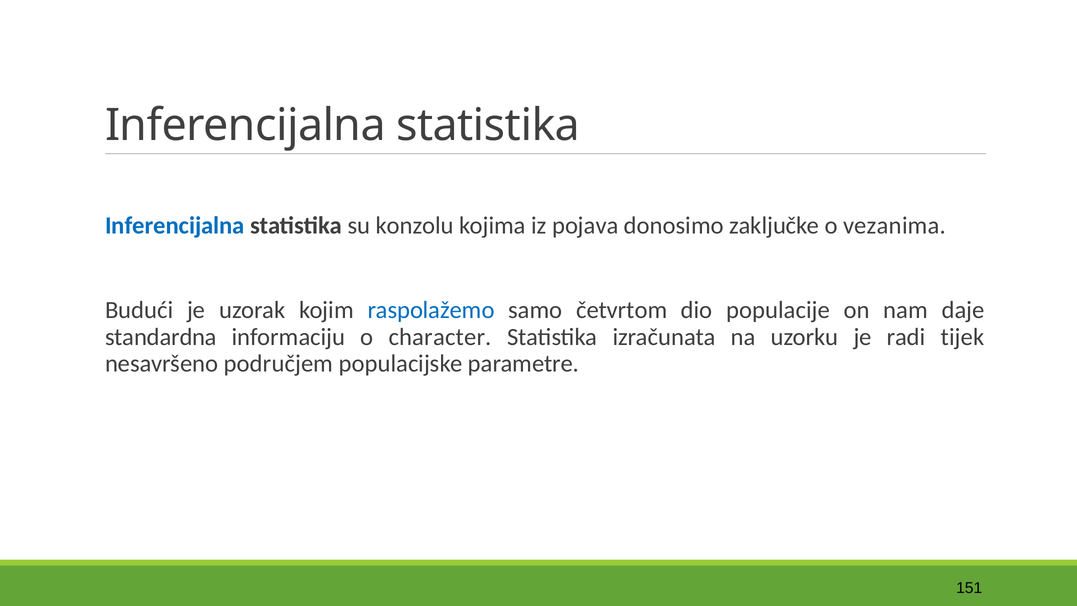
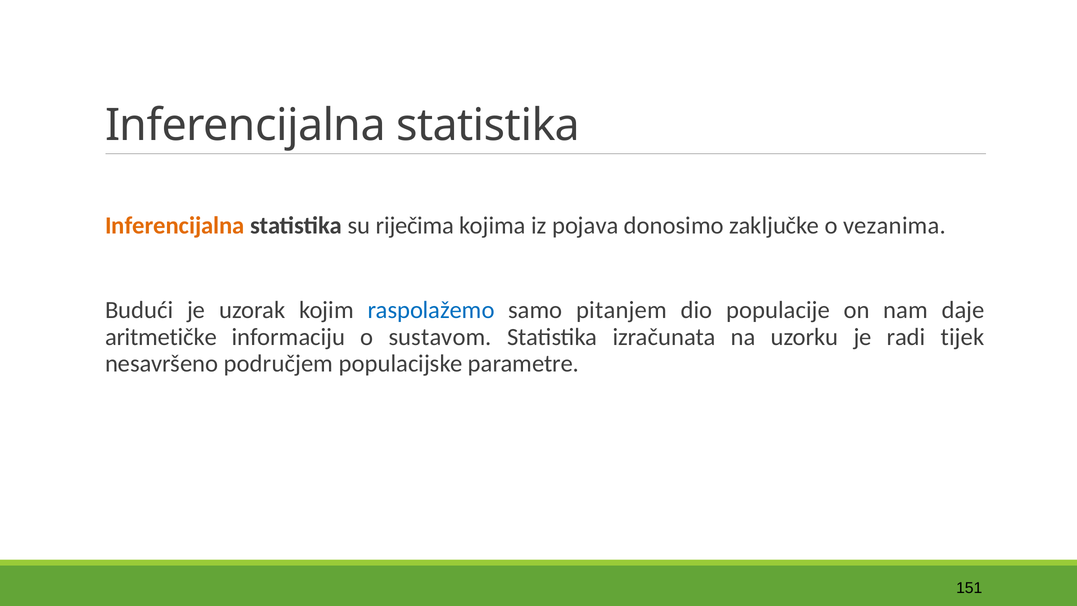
Inferencijalna colour: blue -> orange (175, 226)
konzolu: konzolu -> riječima (415, 226)
četvrtom: četvrtom -> pitanjem (622, 310)
standardna: standardna -> aritmetičke (161, 337)
character: character -> sustavom (440, 337)
